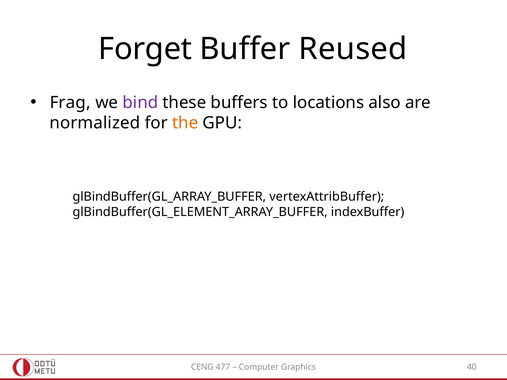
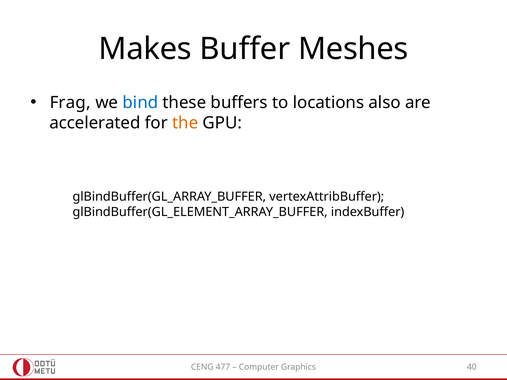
Forget: Forget -> Makes (145, 49)
Reused: Reused -> Meshes (353, 49)
bind colour: purple -> blue (140, 103)
normalized: normalized -> accelerated (95, 123)
